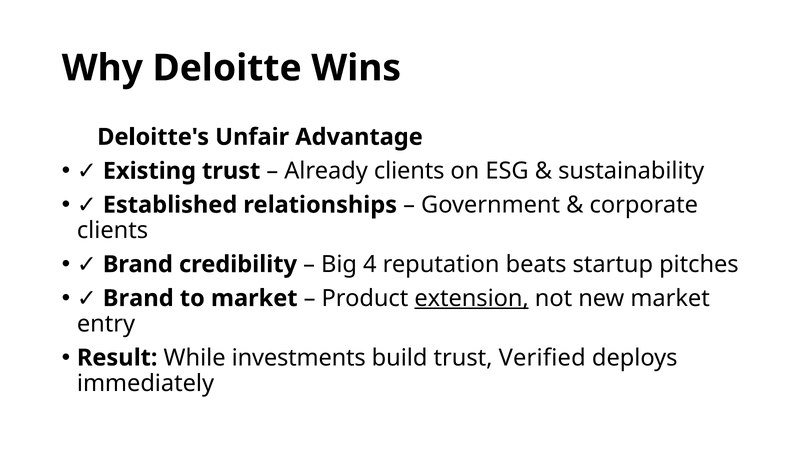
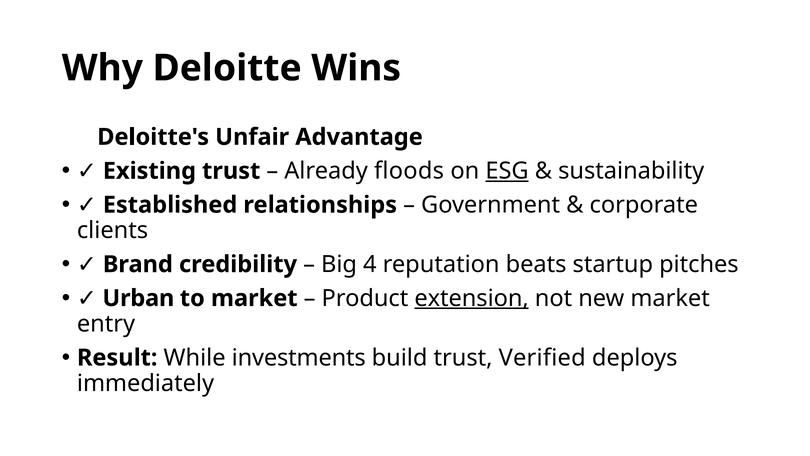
Already clients: clients -> floods (409, 171)
ESG underline: none -> present (507, 171)
Brand: Brand -> Urban (138, 298)
